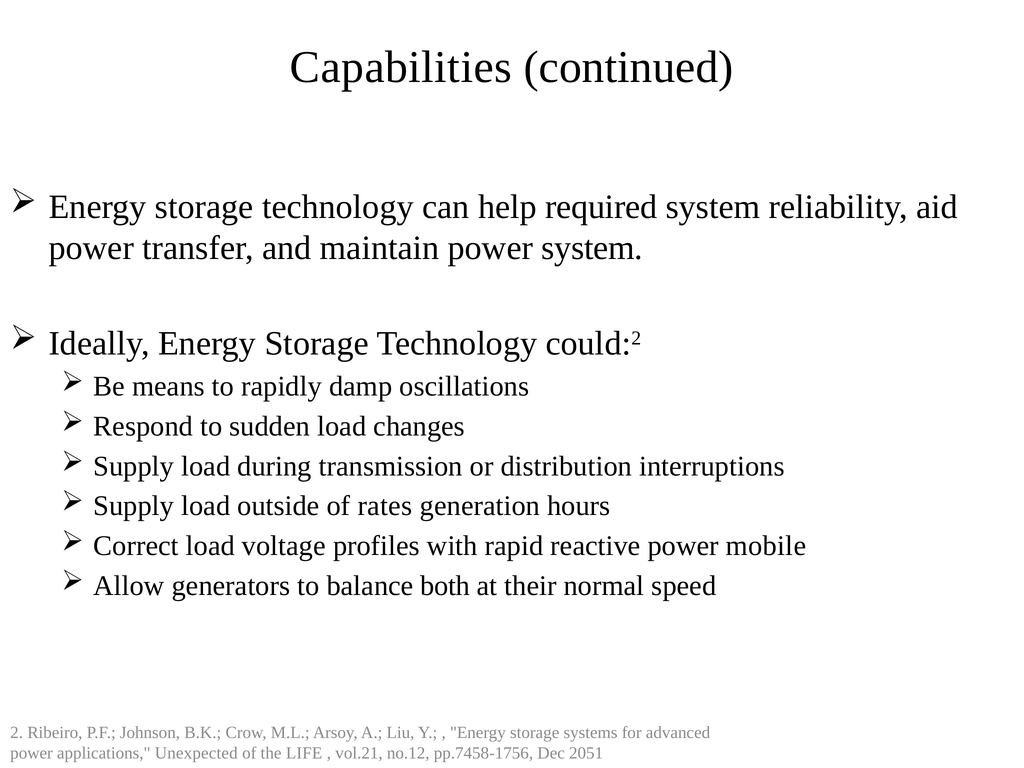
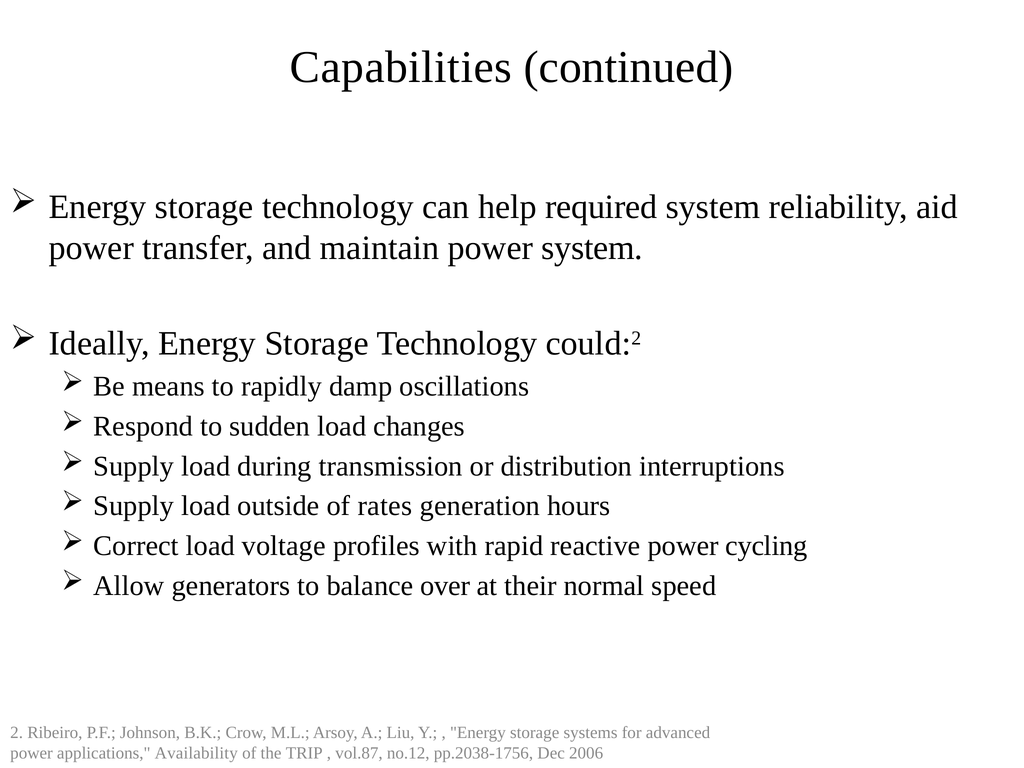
mobile: mobile -> cycling (766, 546)
both: both -> over (445, 586)
Unexpected: Unexpected -> Availability (196, 753)
LIFE: LIFE -> TRIP (304, 753)
vol.21: vol.21 -> vol.87 (359, 753)
pp.7458-1756: pp.7458-1756 -> pp.2038-1756 (483, 753)
2051: 2051 -> 2006 (586, 753)
